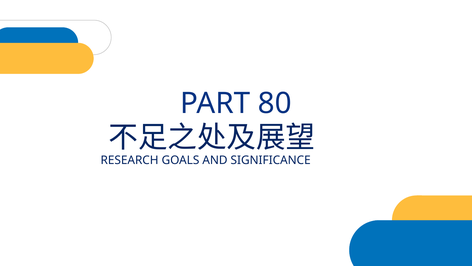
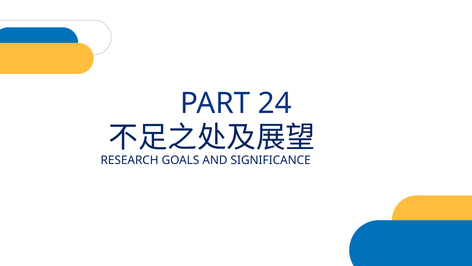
80: 80 -> 24 (275, 103)
